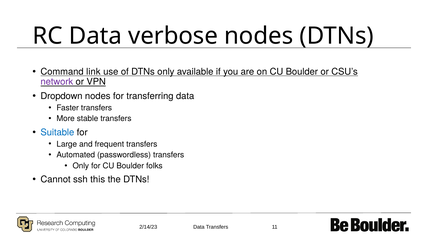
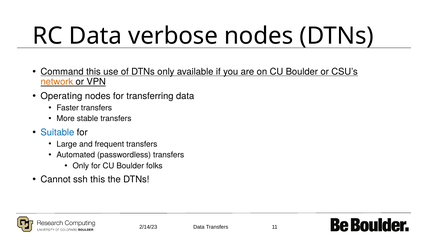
Command link: link -> this (93, 72)
network colour: purple -> orange (57, 82)
Dropdown: Dropdown -> Operating (61, 96)
